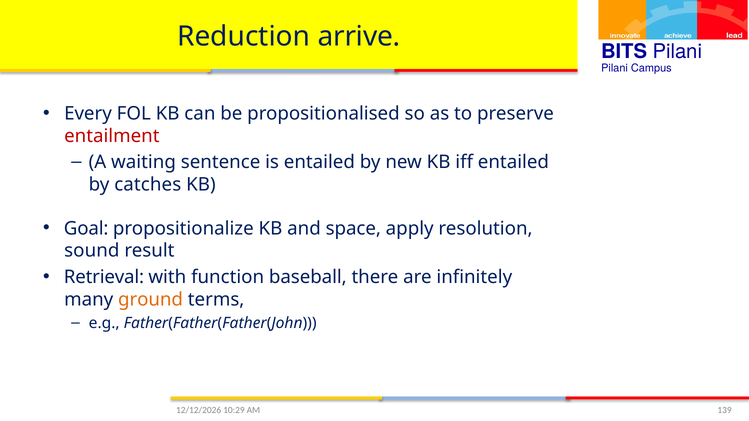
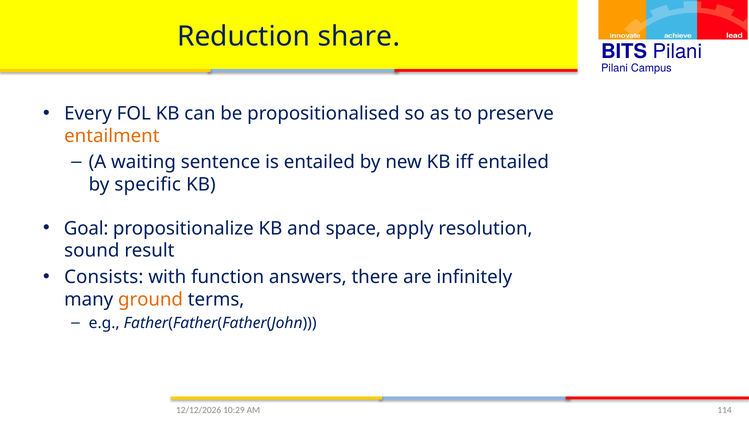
arrive: arrive -> share (359, 37)
entailment colour: red -> orange (112, 136)
catches: catches -> specific (148, 185)
Retrieval: Retrieval -> Consists (104, 277)
baseball: baseball -> answers (308, 277)
139: 139 -> 114 (725, 411)
